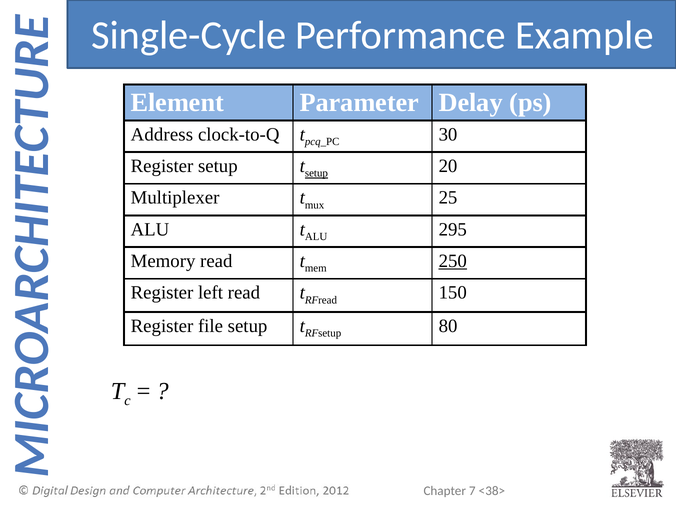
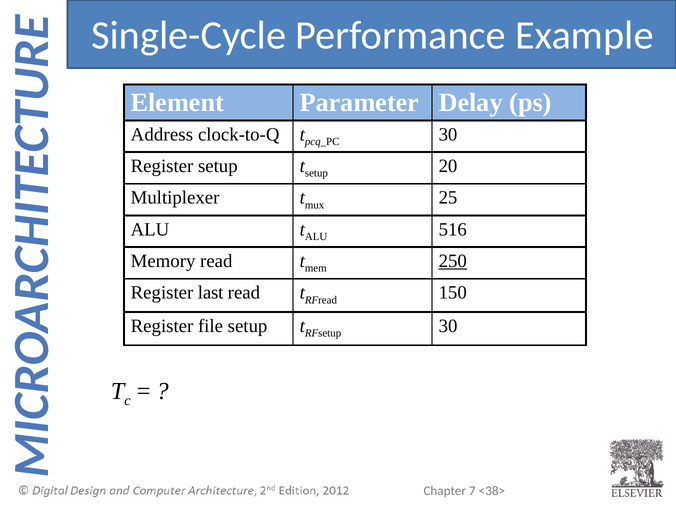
setup underline: present -> none (316, 173)
295: 295 -> 516 (453, 229)
left: left -> last (211, 293)
80: 80 -> 30 (448, 326)
